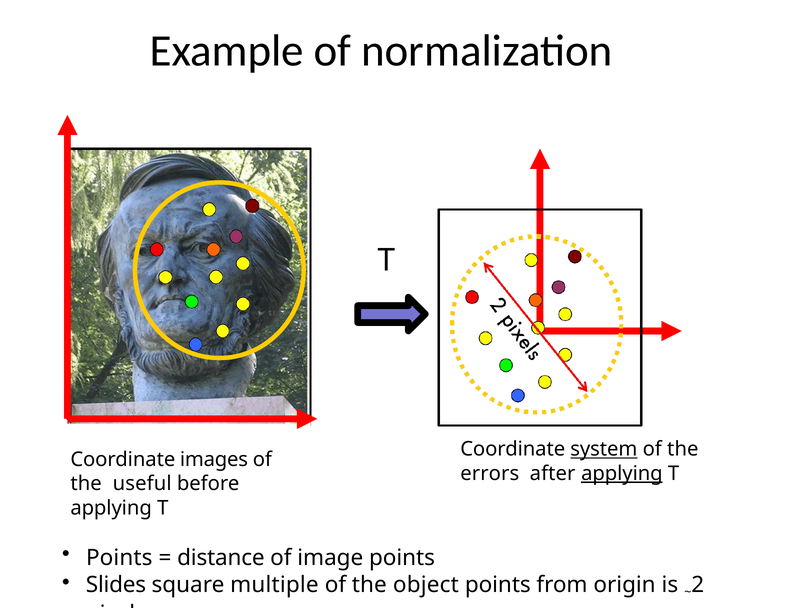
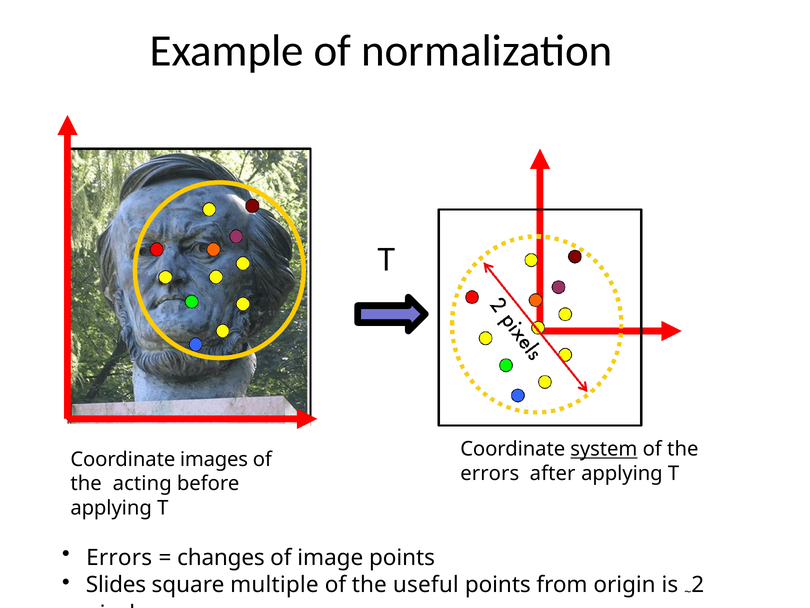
applying underline: present -> none (622, 473)
useful: useful -> acting (142, 483)
Points: Points -> Errors (119, 557)
distance: distance -> changes (221, 557)
object: object -> useful (426, 584)
